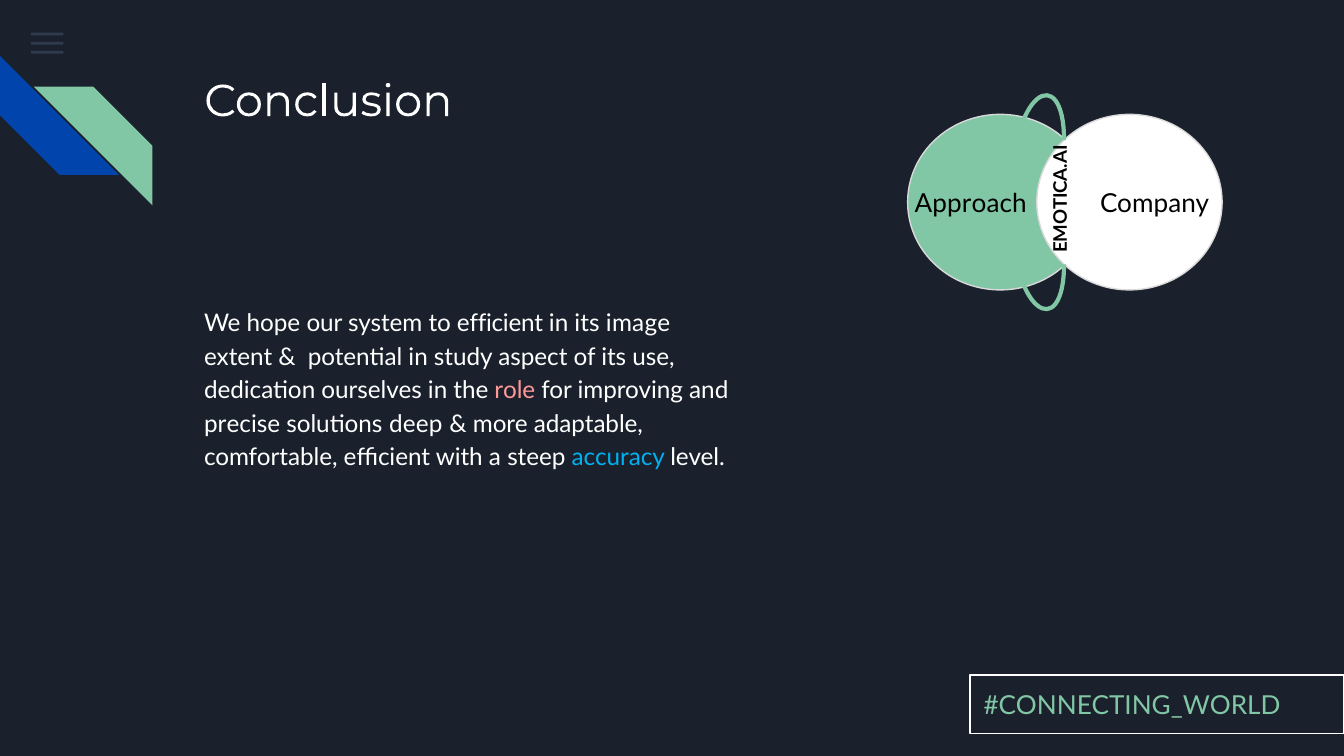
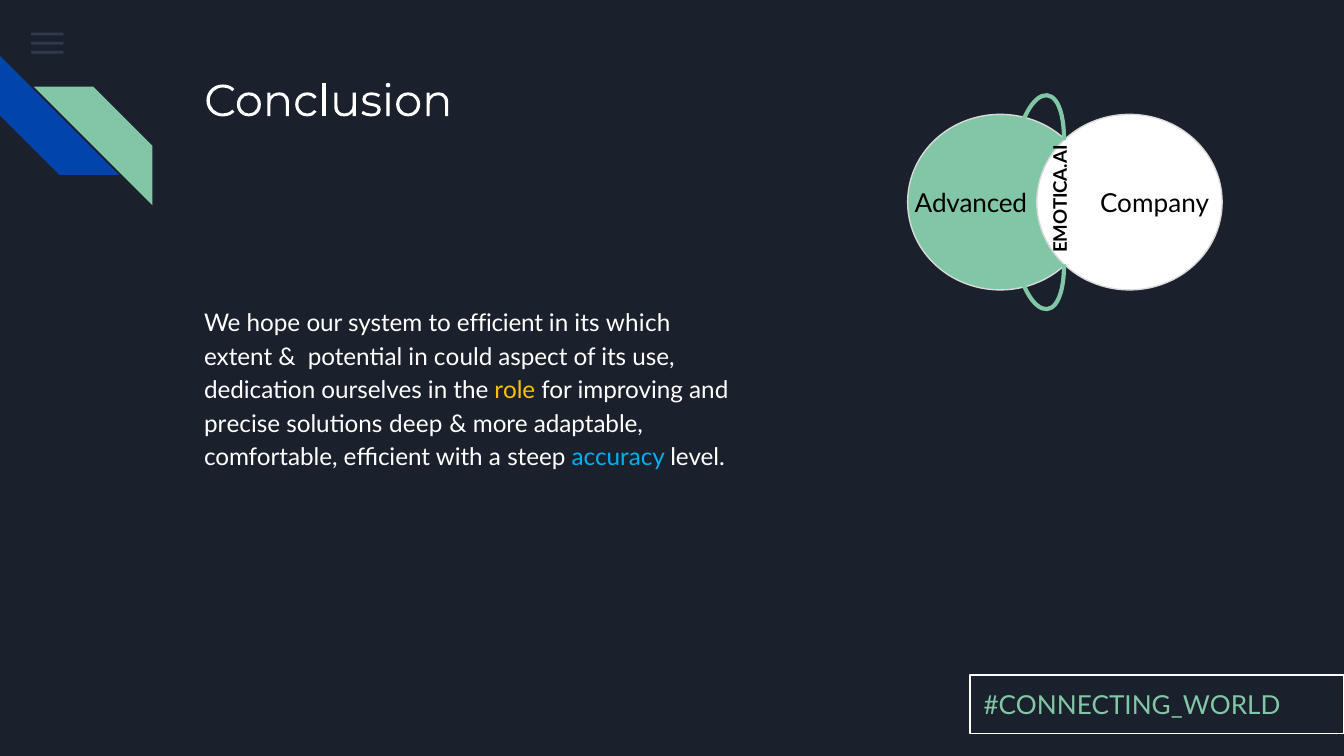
Approach: Approach -> Advanced (971, 204)
image: image -> which (638, 324)
study: study -> could (463, 357)
role colour: pink -> yellow (515, 391)
